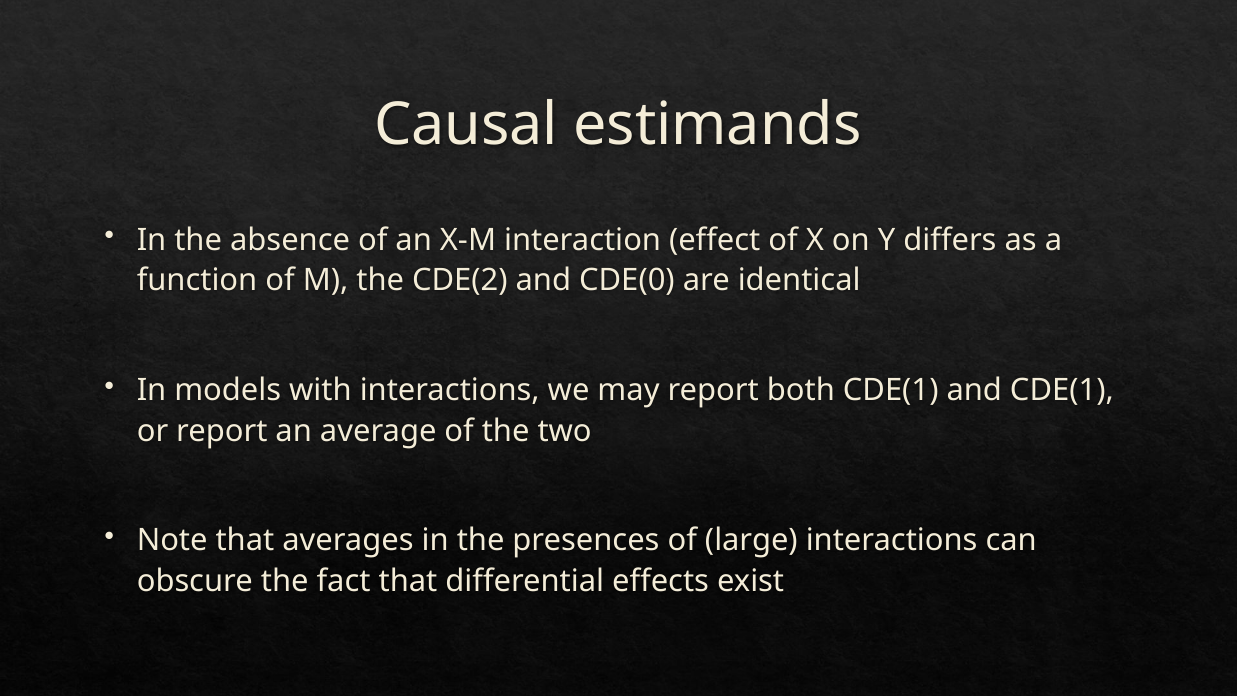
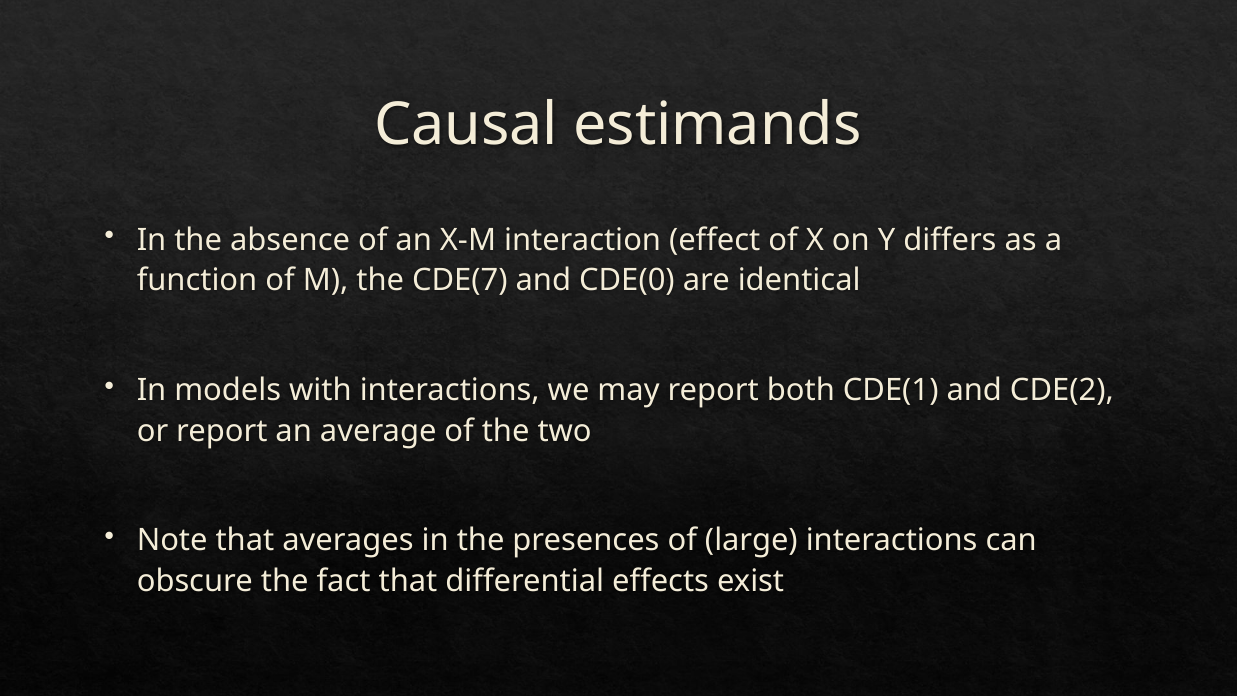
CDE(2: CDE(2 -> CDE(7 (460, 281)
and CDE(1: CDE(1 -> CDE(2 (1062, 390)
